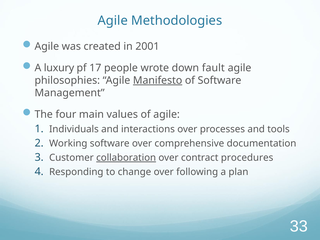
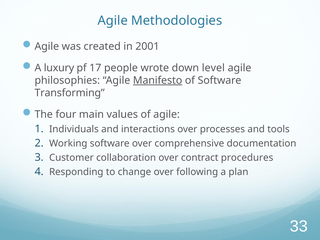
fault: fault -> level (213, 68)
Management: Management -> Transforming (70, 93)
collaboration underline: present -> none (126, 158)
